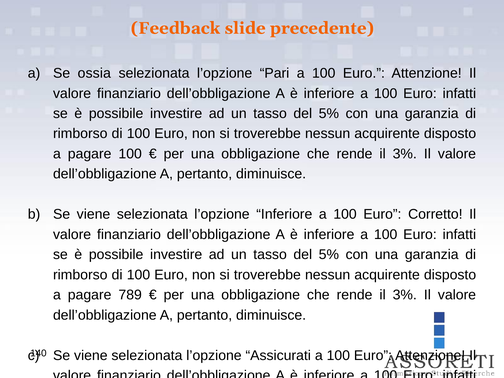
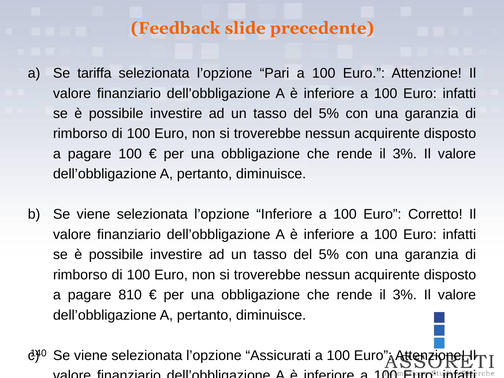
ossia: ossia -> tariffa (94, 73)
789: 789 -> 810 (130, 295)
